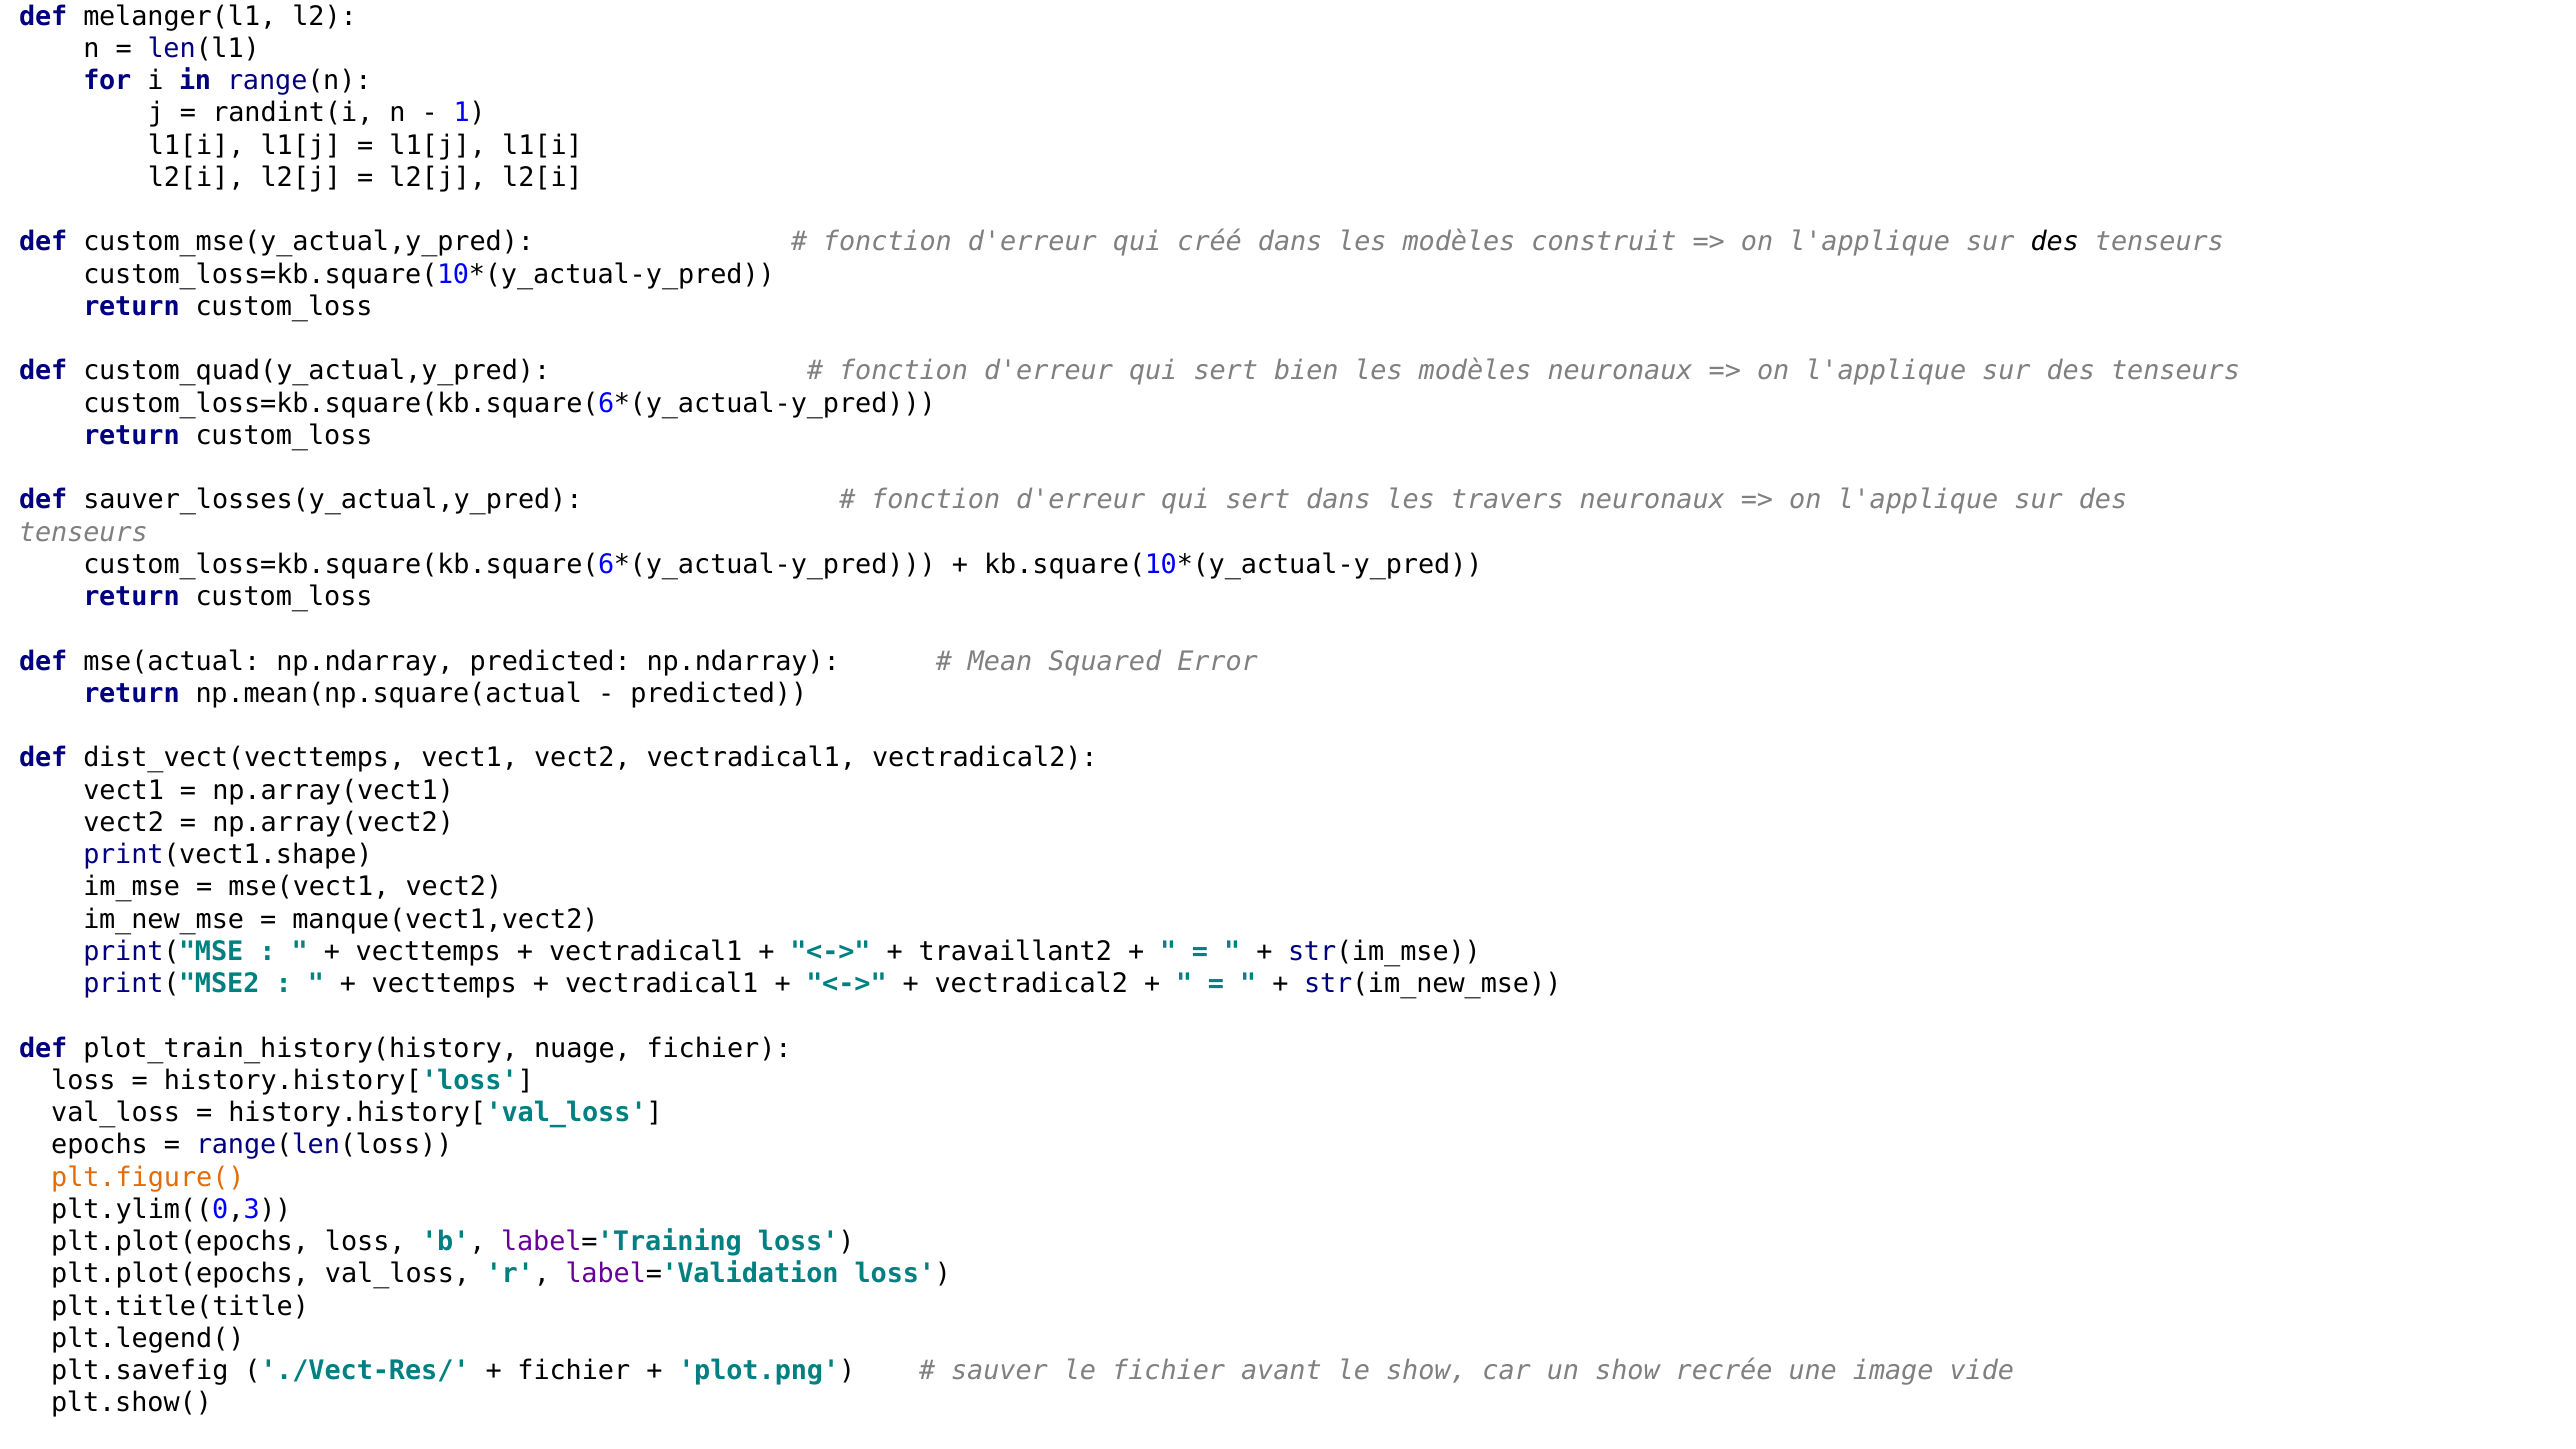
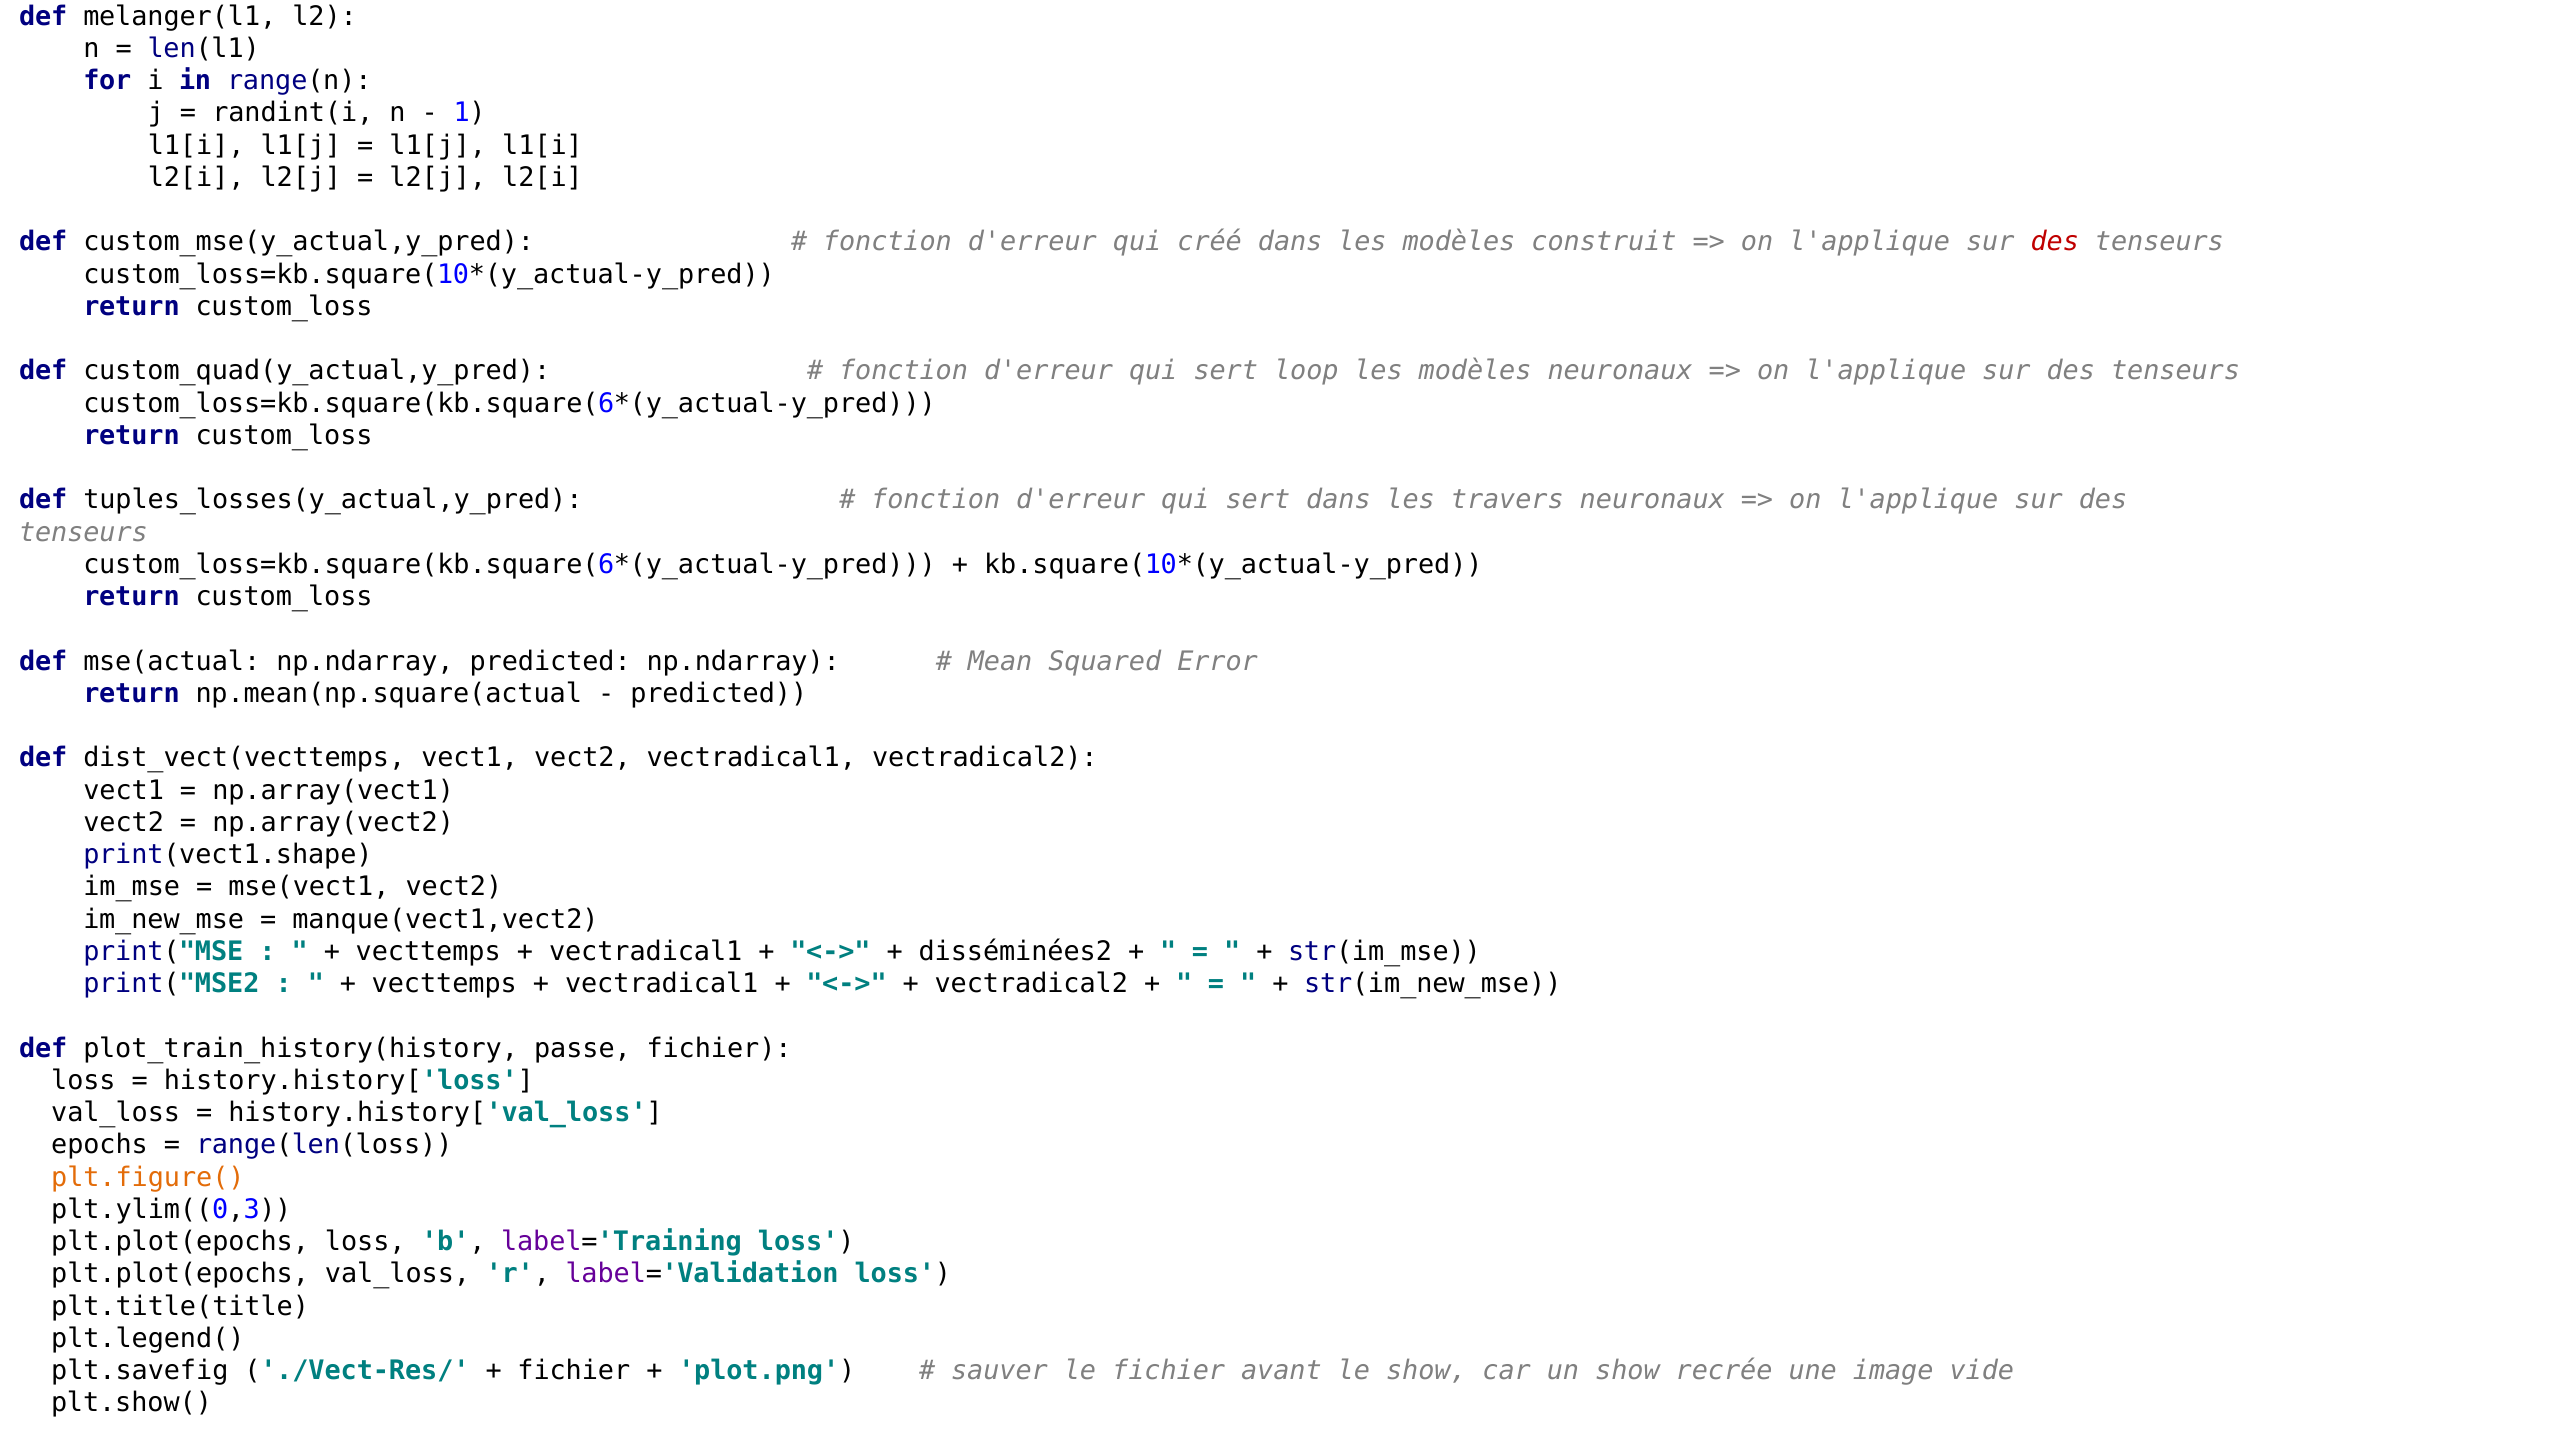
des colour: black -> red (2055, 242)
bien: bien -> loop (1306, 371)
sauver_losses(y_actual,y_pred: sauver_losses(y_actual,y_pred -> tuples_losses(y_actual,y_pred (333, 500)
travaillant2: travaillant2 -> disséminées2 (1015, 951)
nuage: nuage -> passe (582, 1048)
